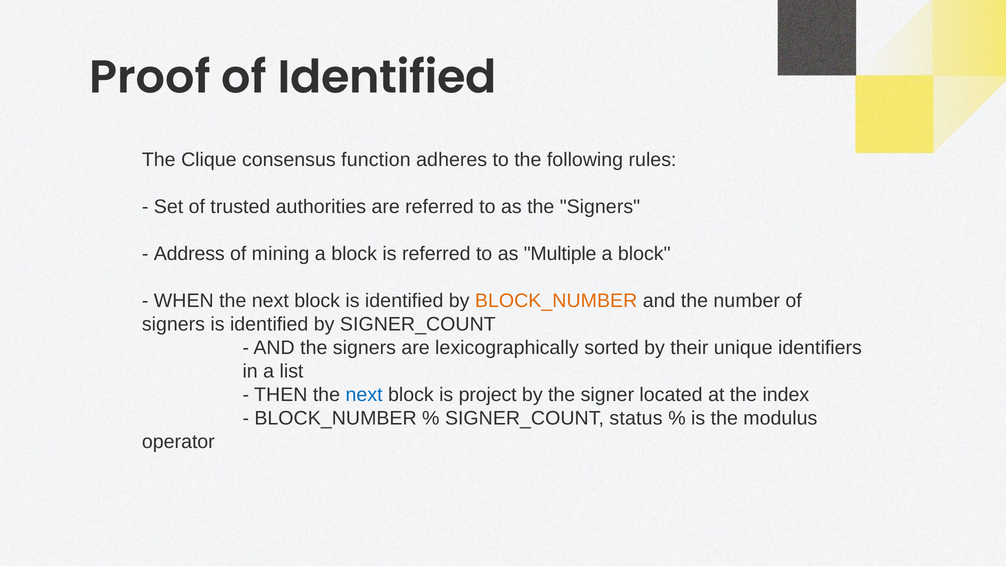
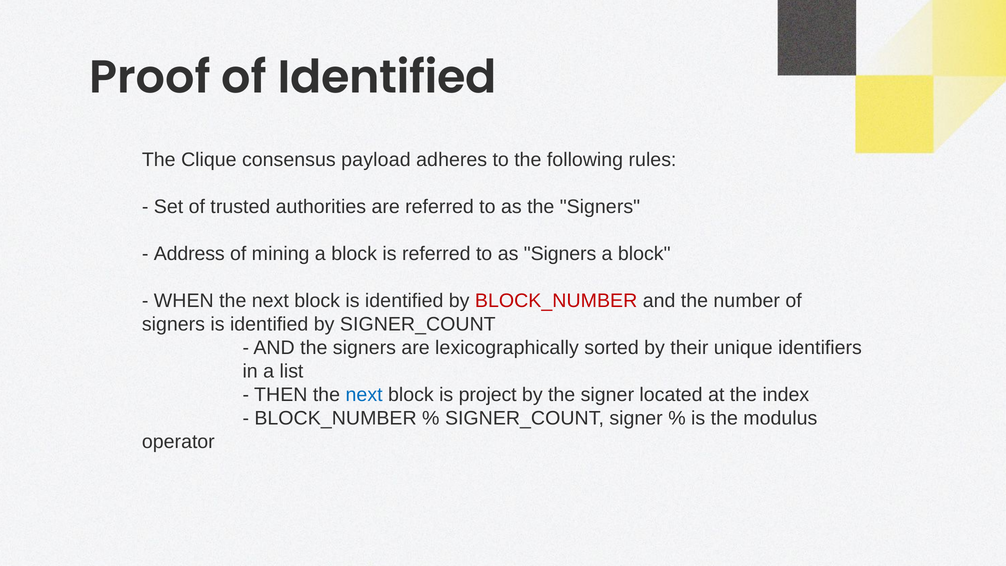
function: function -> payload (376, 160)
as Multiple: Multiple -> Signers (560, 254)
BLOCK_NUMBER colour: orange -> red (556, 301)
SIGNER_COUNT status: status -> signer (636, 418)
